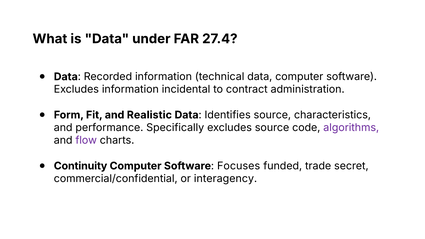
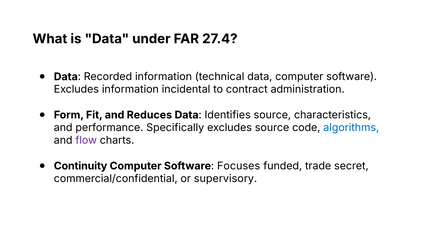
Realistic: Realistic -> Reduces (149, 115)
algorithms colour: purple -> blue (351, 128)
interagency: interagency -> supervisory (225, 179)
